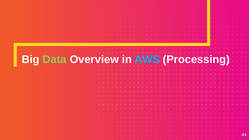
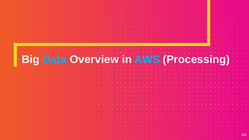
Data colour: light green -> light blue (55, 59)
